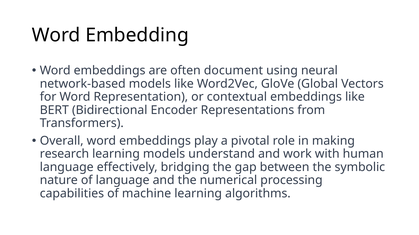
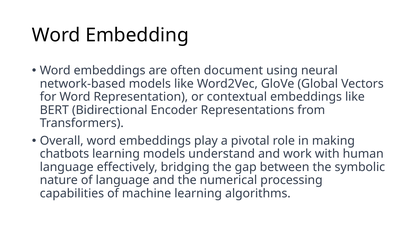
research: research -> chatbots (64, 154)
